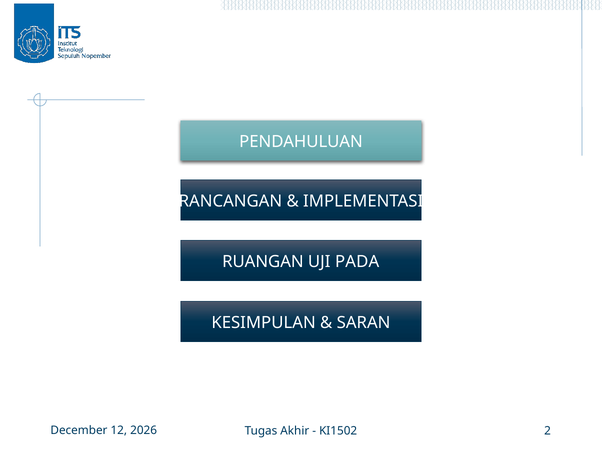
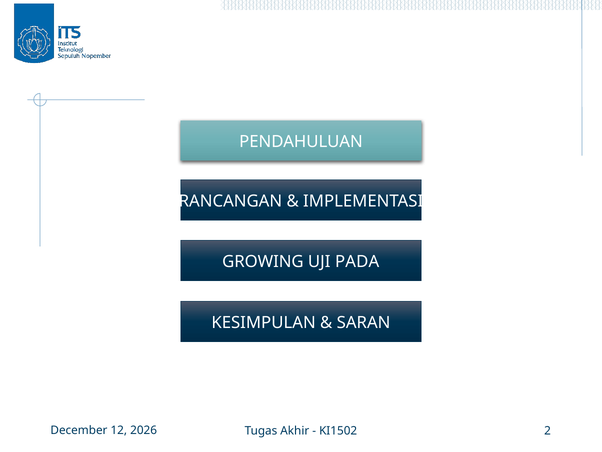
RUANGAN: RUANGAN -> GROWING (263, 261)
